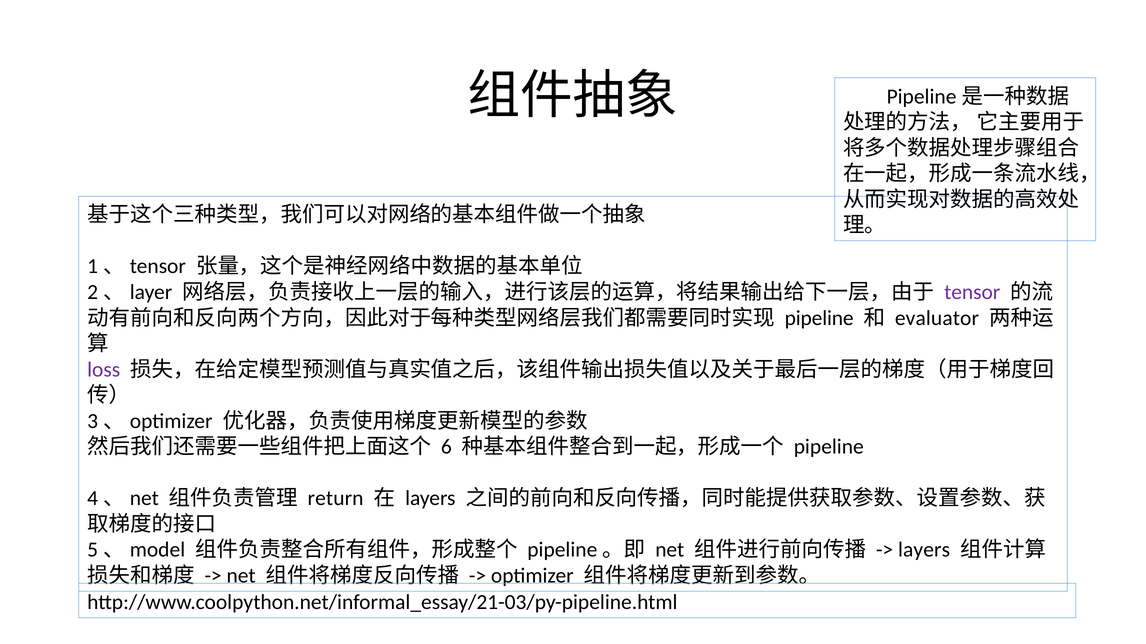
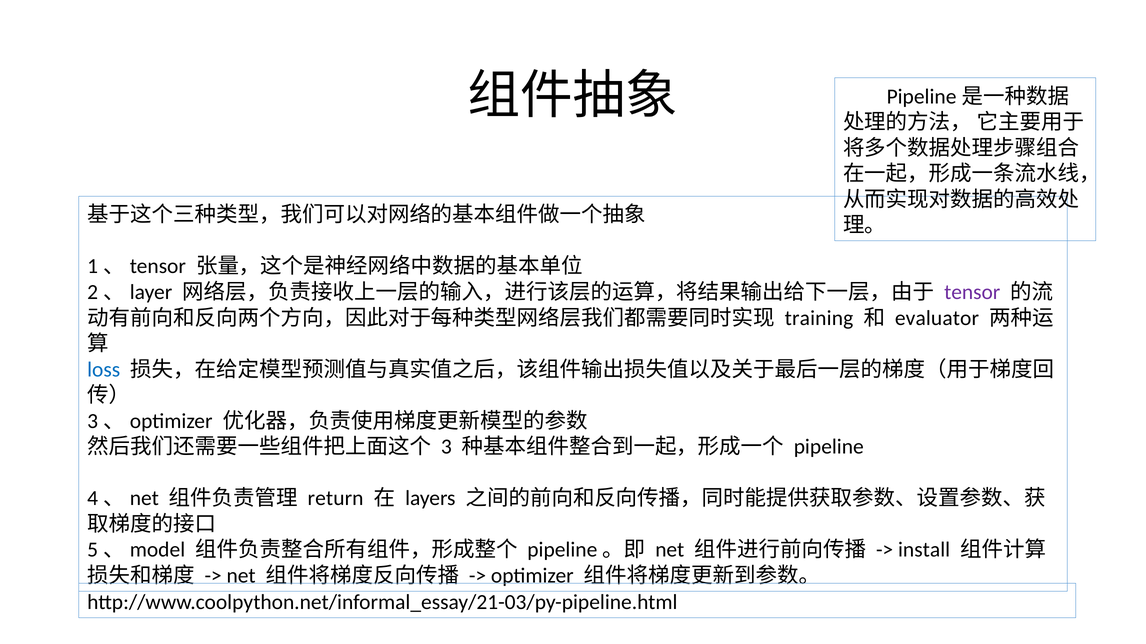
pipeline: pipeline -> training (819, 318)
loss colour: purple -> blue (104, 370)
6: 6 -> 3 (446, 447)
layers: layers -> install (924, 550)
